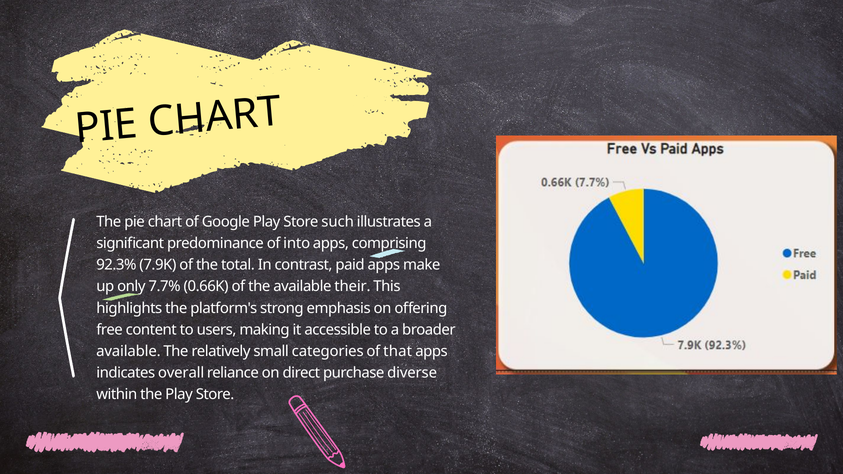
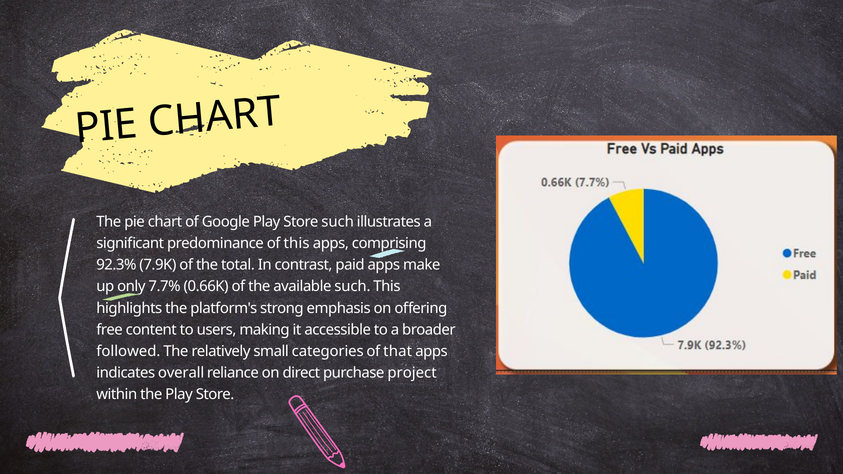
of into: into -> this (297, 243)
available their: their -> such (352, 287)
available: available -> followed (128, 352)
diverse: diverse -> project (412, 373)
